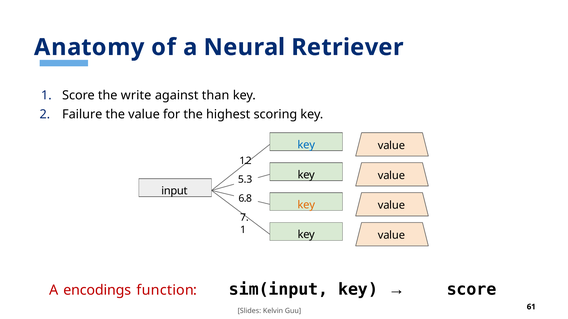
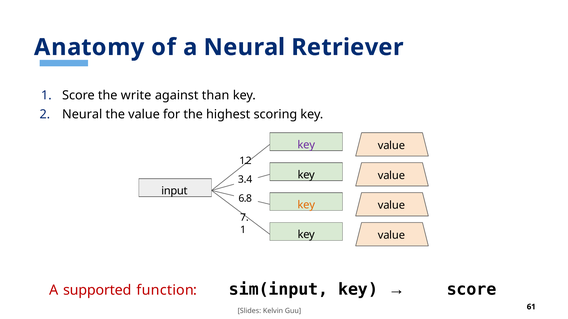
Failure: Failure -> Neural (82, 115)
key colour: blue -> purple (306, 145)
5.3: 5.3 -> 3.4 (245, 180)
encodings: encodings -> supported (97, 291)
